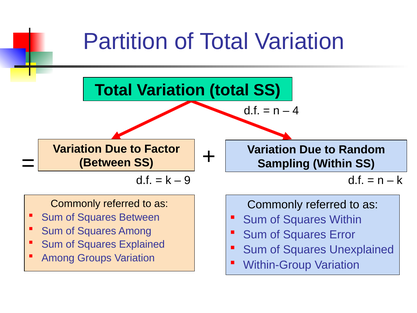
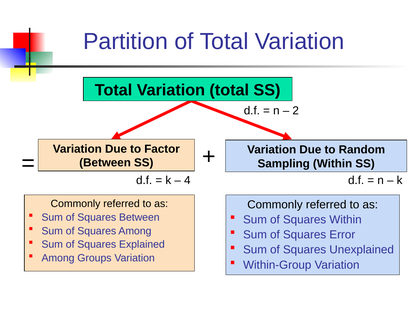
4: 4 -> 2 (296, 111)
9: 9 -> 4 (187, 180)
